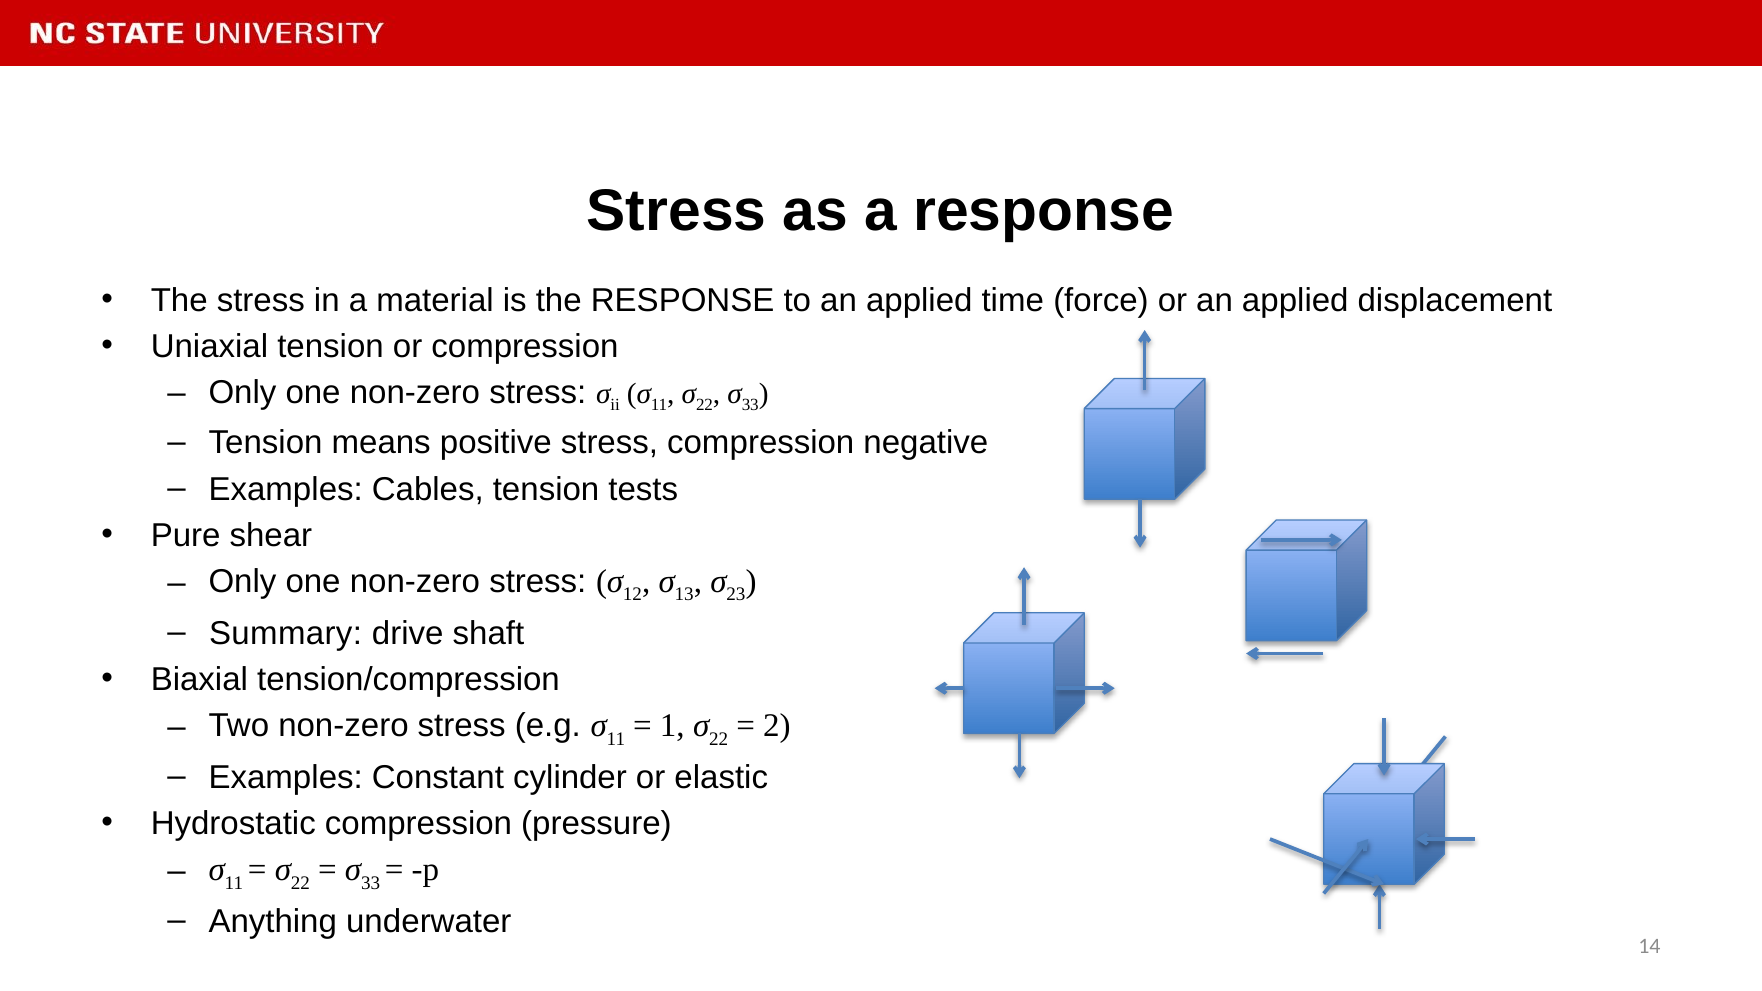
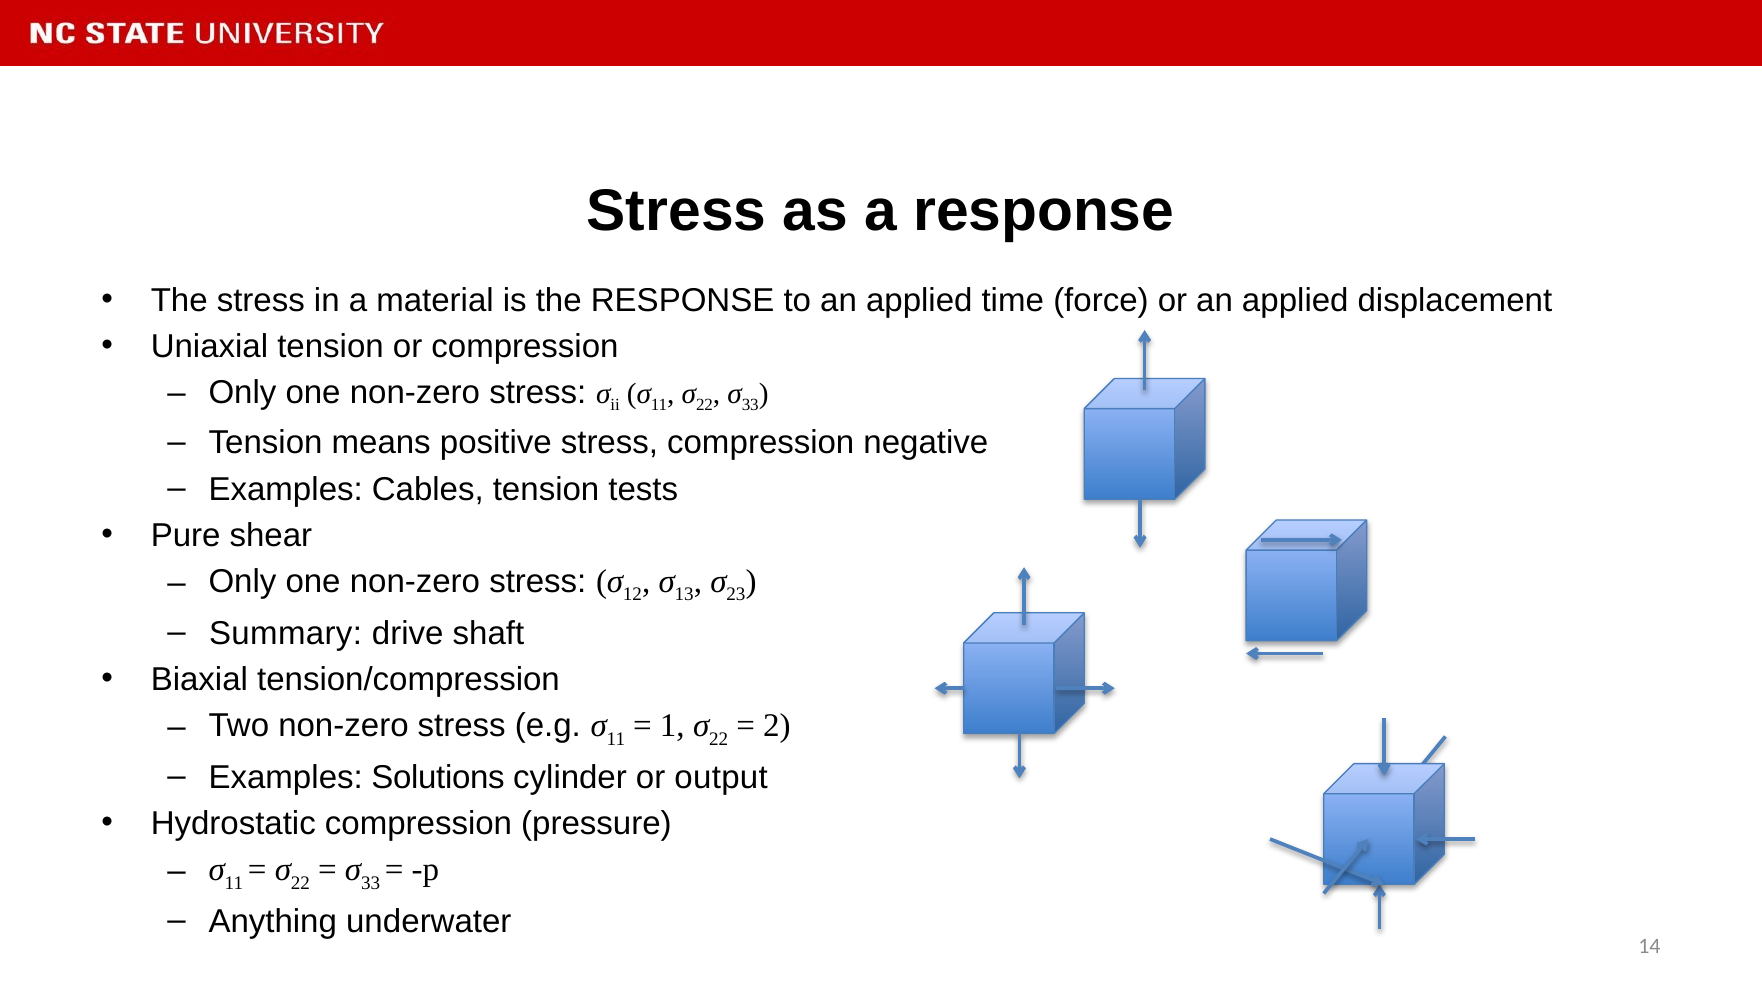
Constant: Constant -> Solutions (438, 778)
elastic: elastic -> output (721, 778)
